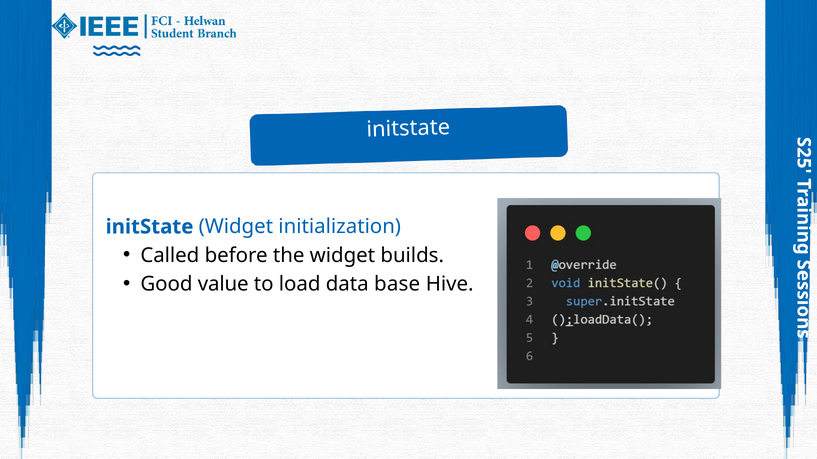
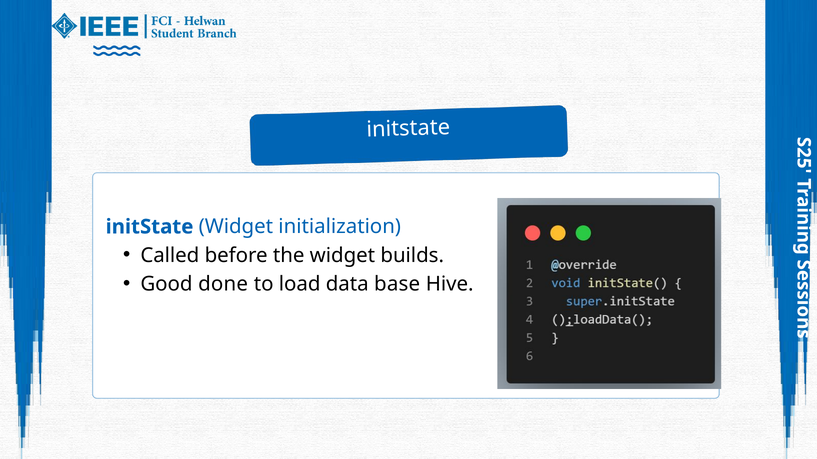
value: value -> done (223, 284)
